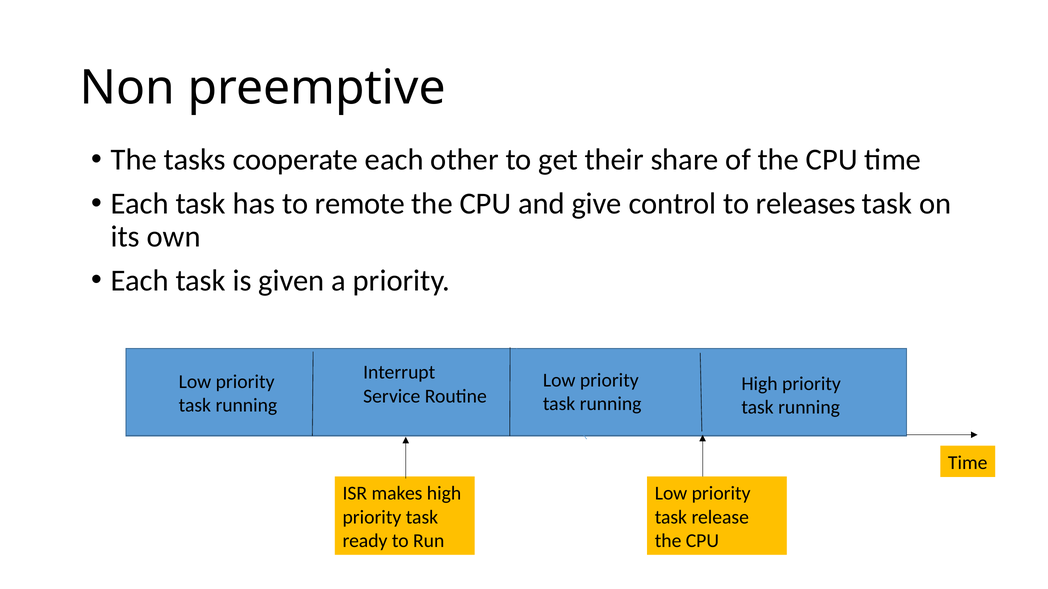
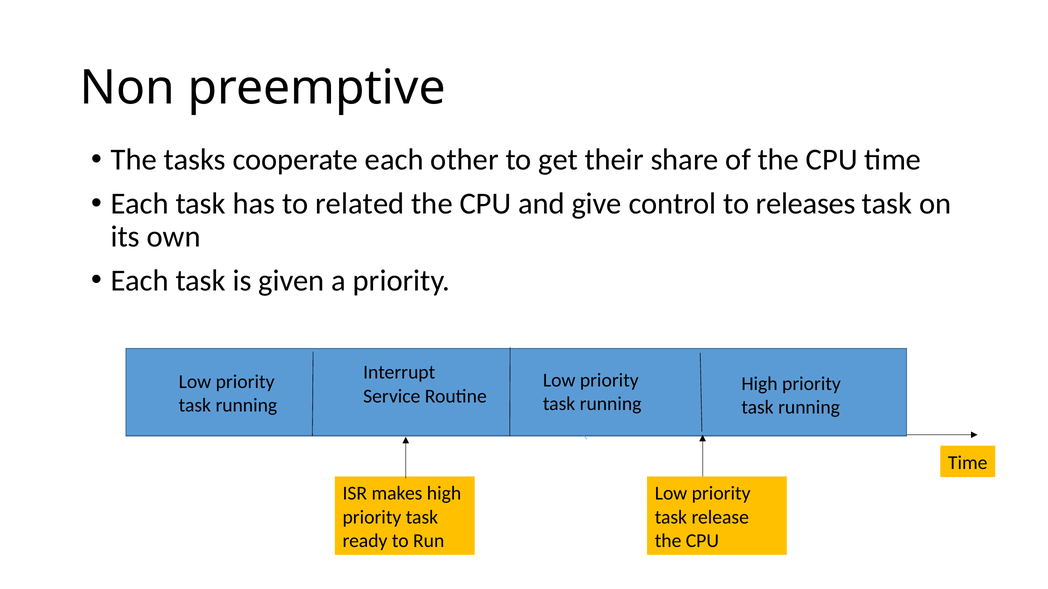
remote: remote -> related (360, 204)
